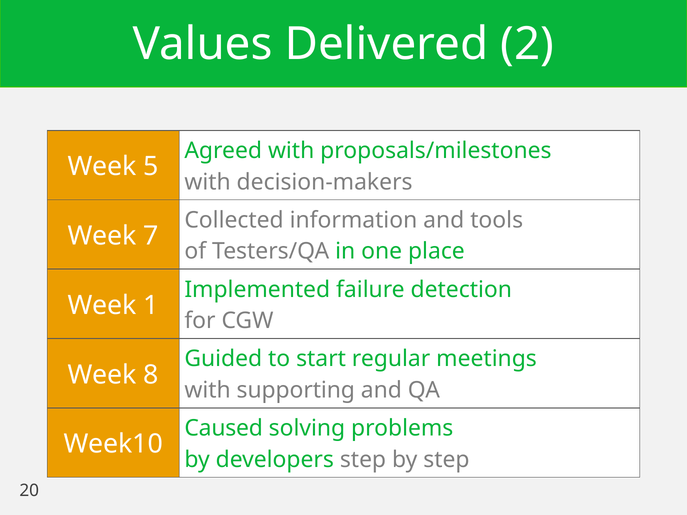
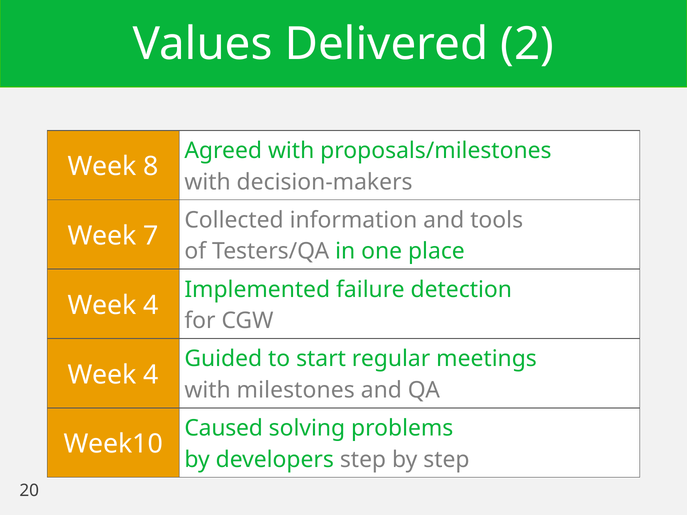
5: 5 -> 8 (151, 167)
1: 1 -> 4 (151, 306)
8: 8 -> 4 (151, 375)
supporting: supporting -> milestones (296, 390)
